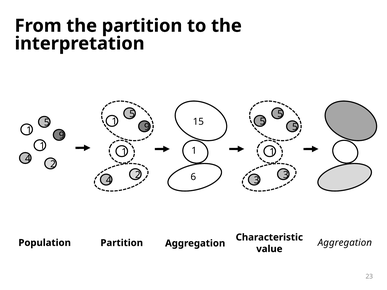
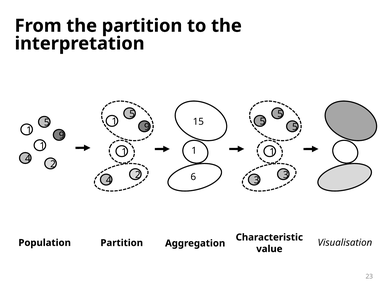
Aggregation Aggregation: Aggregation -> Visualisation (345, 243)
